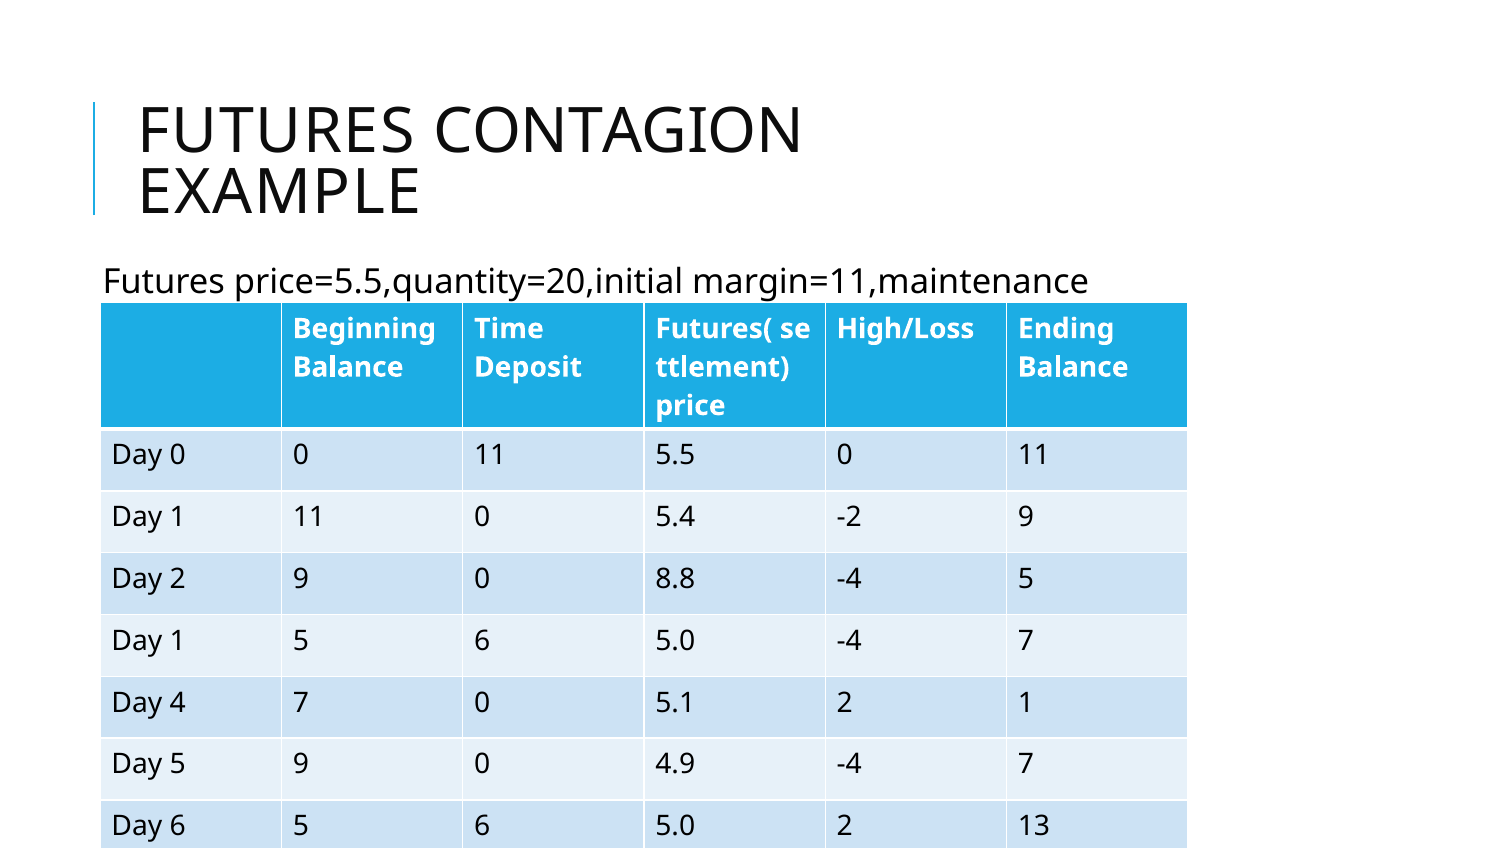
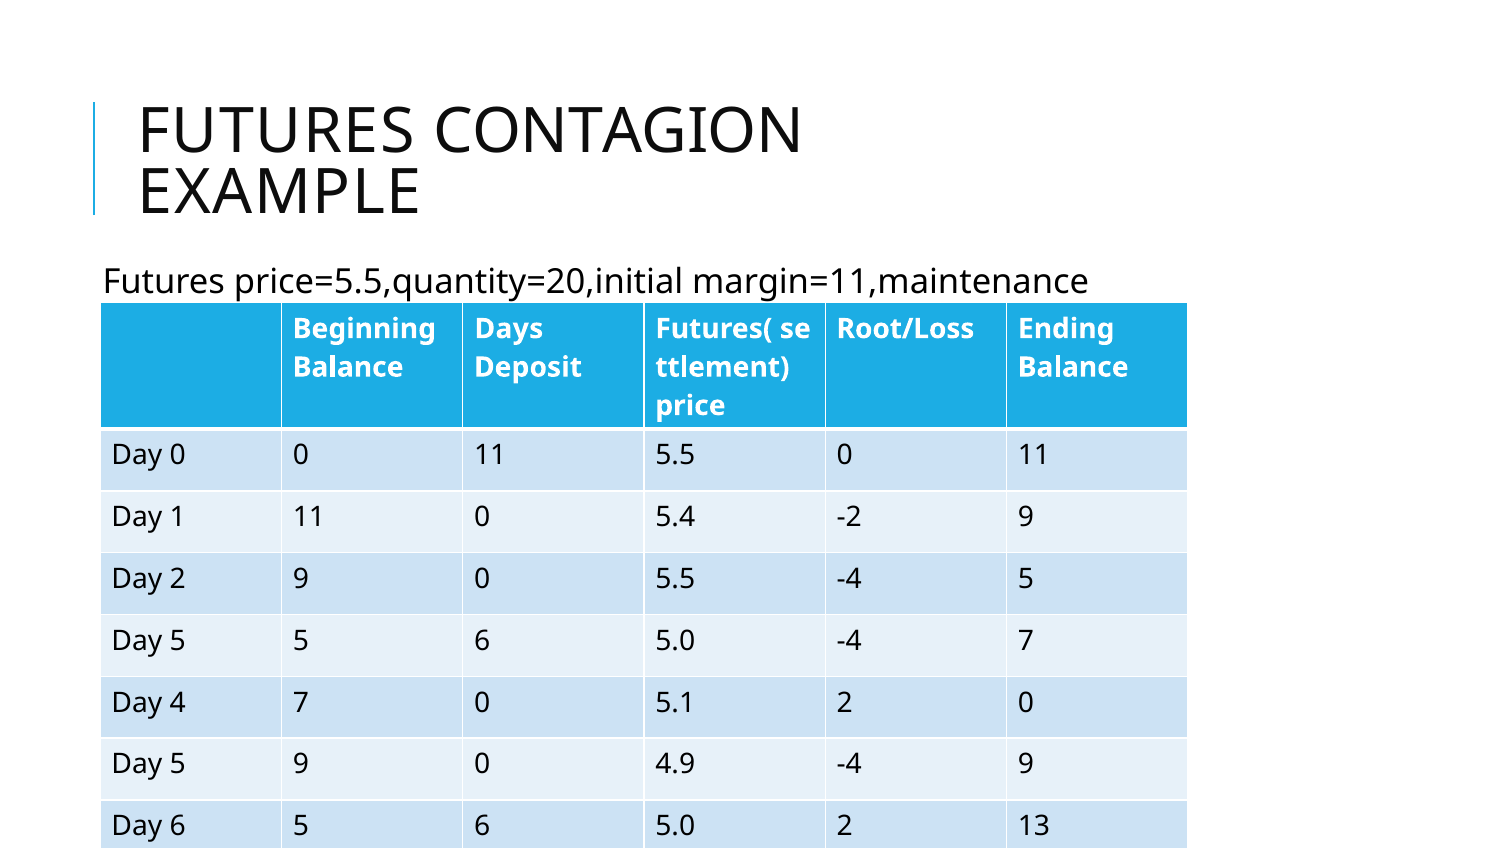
Time: Time -> Days (509, 329)
High/Loss: High/Loss -> Root/Loss (905, 329)
0 8.8: 8.8 -> 5.5 (675, 579)
1: 1 -> 5 (178, 641)
2 1: 1 -> 0 (1026, 703)
4.9 -4 7: 7 -> 9 (1026, 765)
